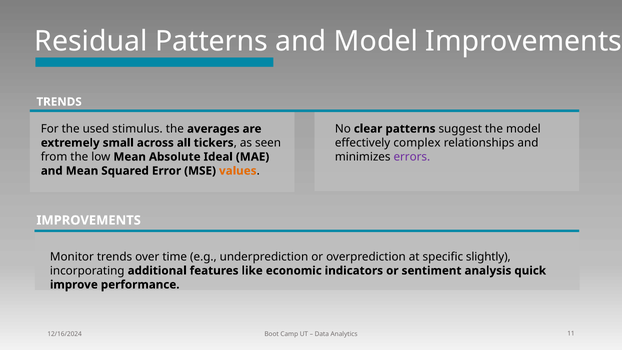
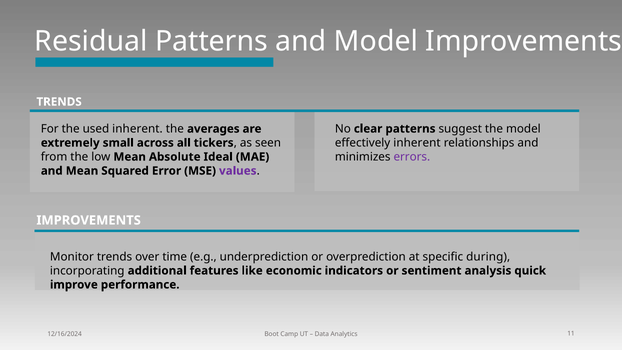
used stimulus: stimulus -> inherent (137, 129)
effectively complex: complex -> inherent (417, 143)
values colour: orange -> purple (238, 171)
slightly: slightly -> during (488, 257)
